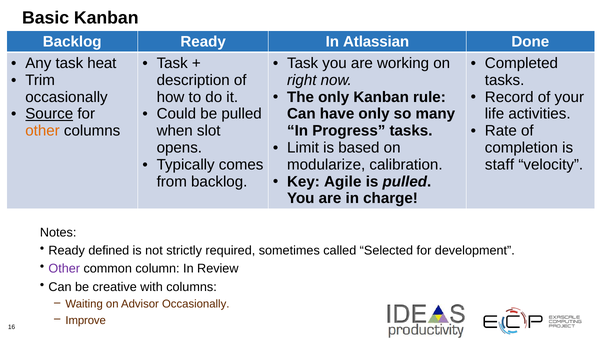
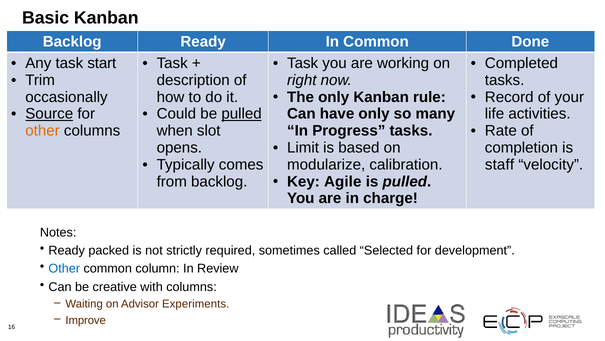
In Atlassian: Atlassian -> Common (376, 42)
heat: heat -> start (102, 63)
pulled underline: none -> present (242, 114)
defined: defined -> packed (109, 250)
Other colour: purple -> blue (64, 268)
Advisor Occasionally: Occasionally -> Experiments (196, 304)
